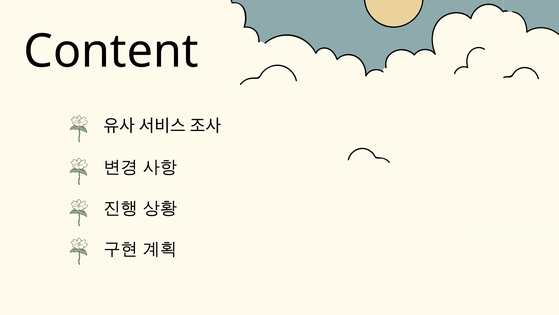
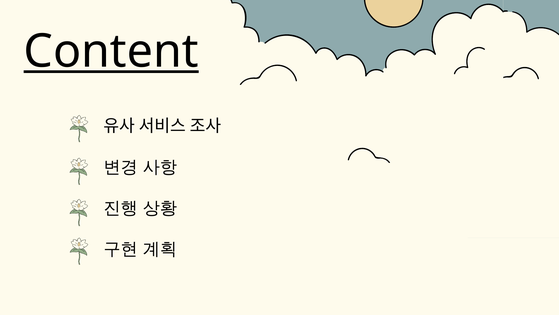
Content underline: none -> present (111, 51)
